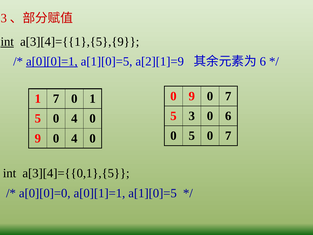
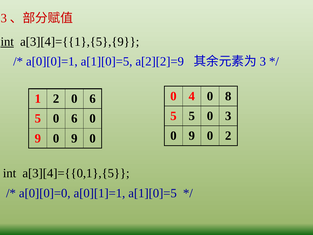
a[0][0]=1 underline: present -> none (52, 61)
a[2][1]=9: a[2][1]=9 -> a[2][2]=9 (160, 61)
6: 6 -> 3 (263, 61)
9: 9 -> 4 (192, 96)
7: 7 -> 8 (228, 96)
1 7: 7 -> 2 (56, 99)
1: 1 -> 6 (93, 99)
5 3: 3 -> 5 (192, 116)
0 6: 6 -> 3 (228, 116)
5 0 4: 4 -> 6 (74, 118)
5: 5 -> 9 (192, 136)
7: 7 -> 2 (228, 136)
9 0 4: 4 -> 9 (74, 138)
